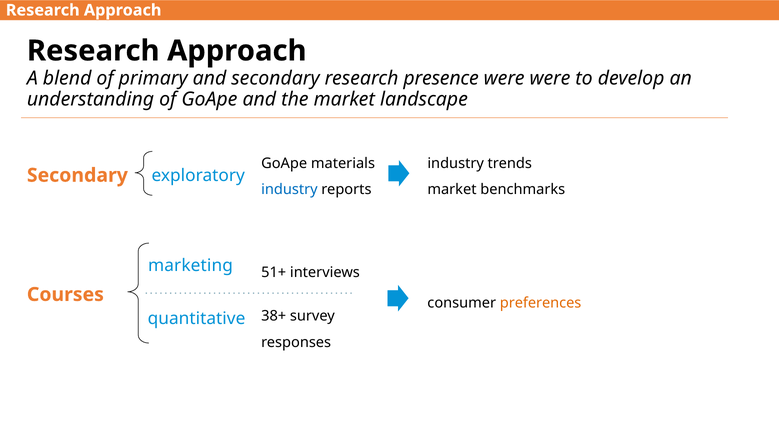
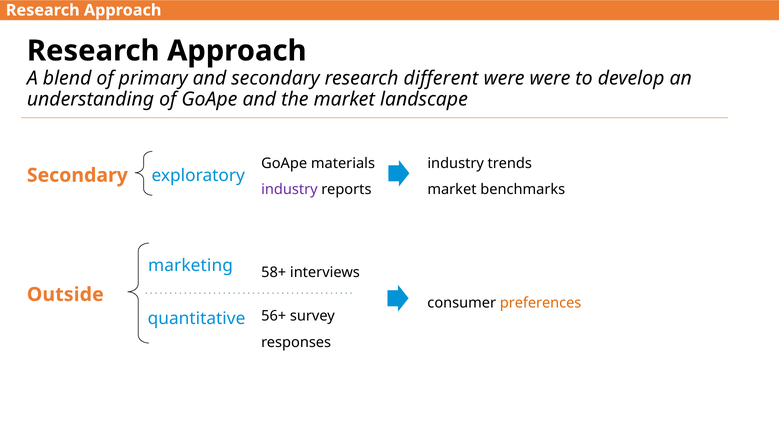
presence: presence -> different (441, 78)
industry colour: blue -> purple (289, 190)
51+: 51+ -> 58+ (274, 273)
Courses: Courses -> Outside (65, 295)
38+: 38+ -> 56+ (274, 316)
